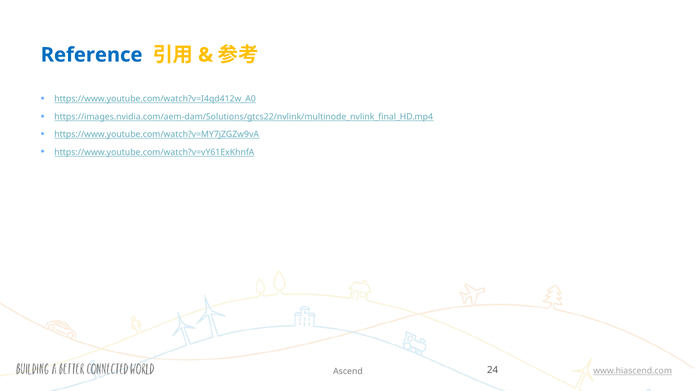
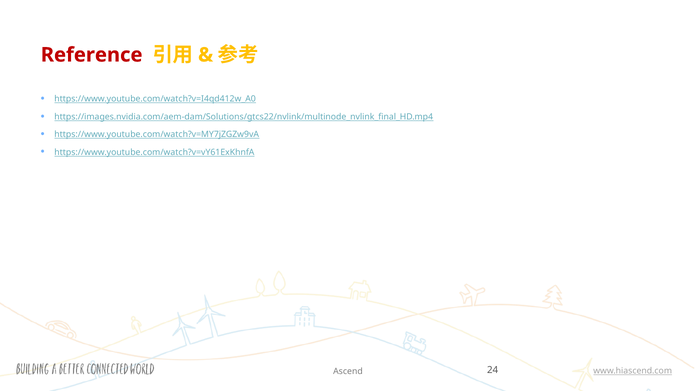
Reference colour: blue -> red (92, 55)
